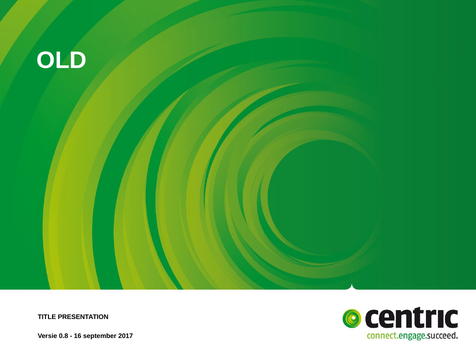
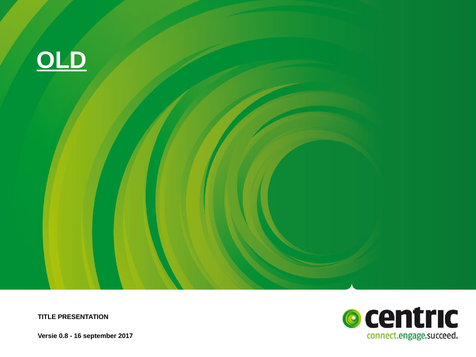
OLD underline: none -> present (62, 60)
